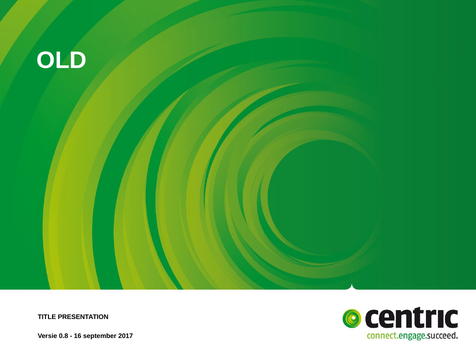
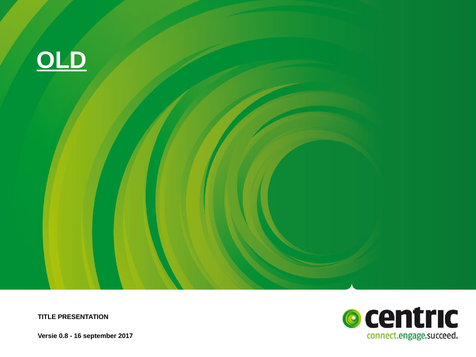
OLD underline: none -> present (62, 60)
